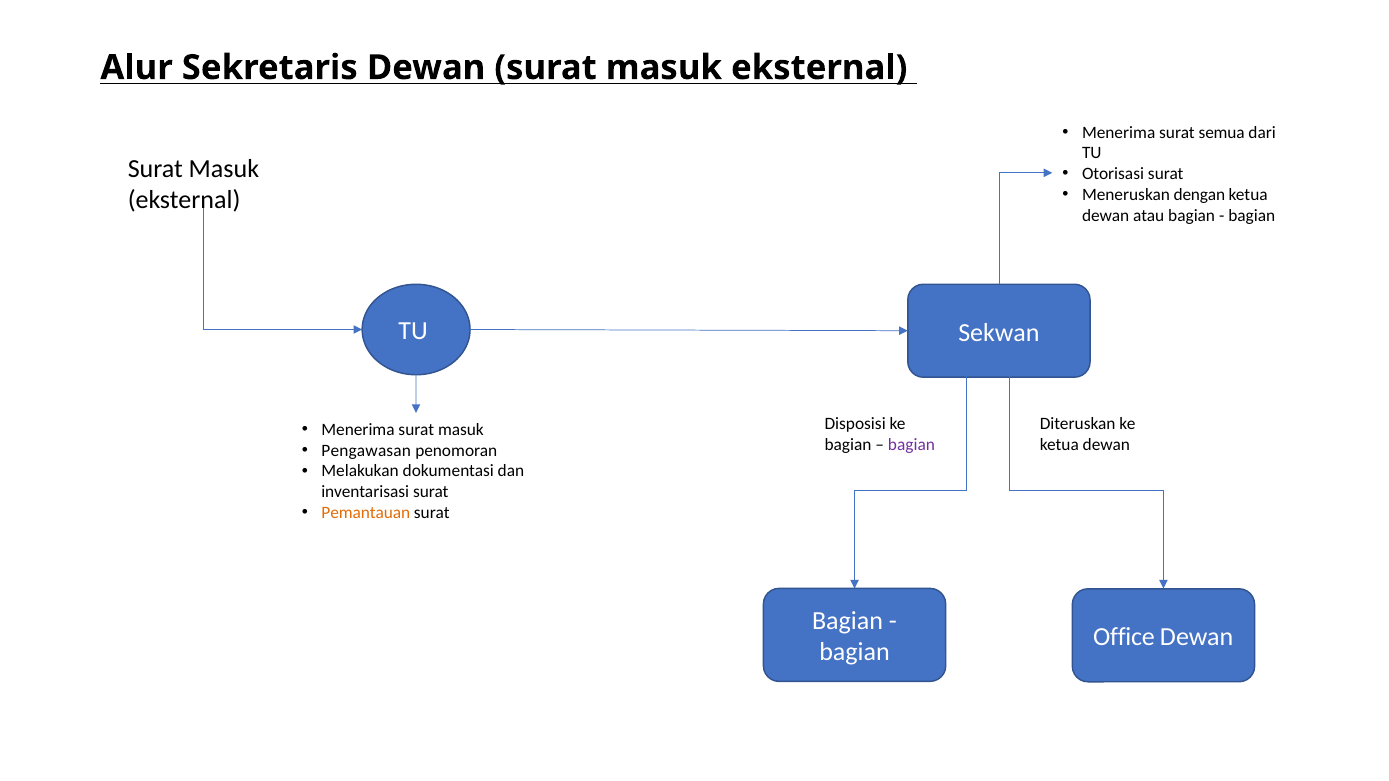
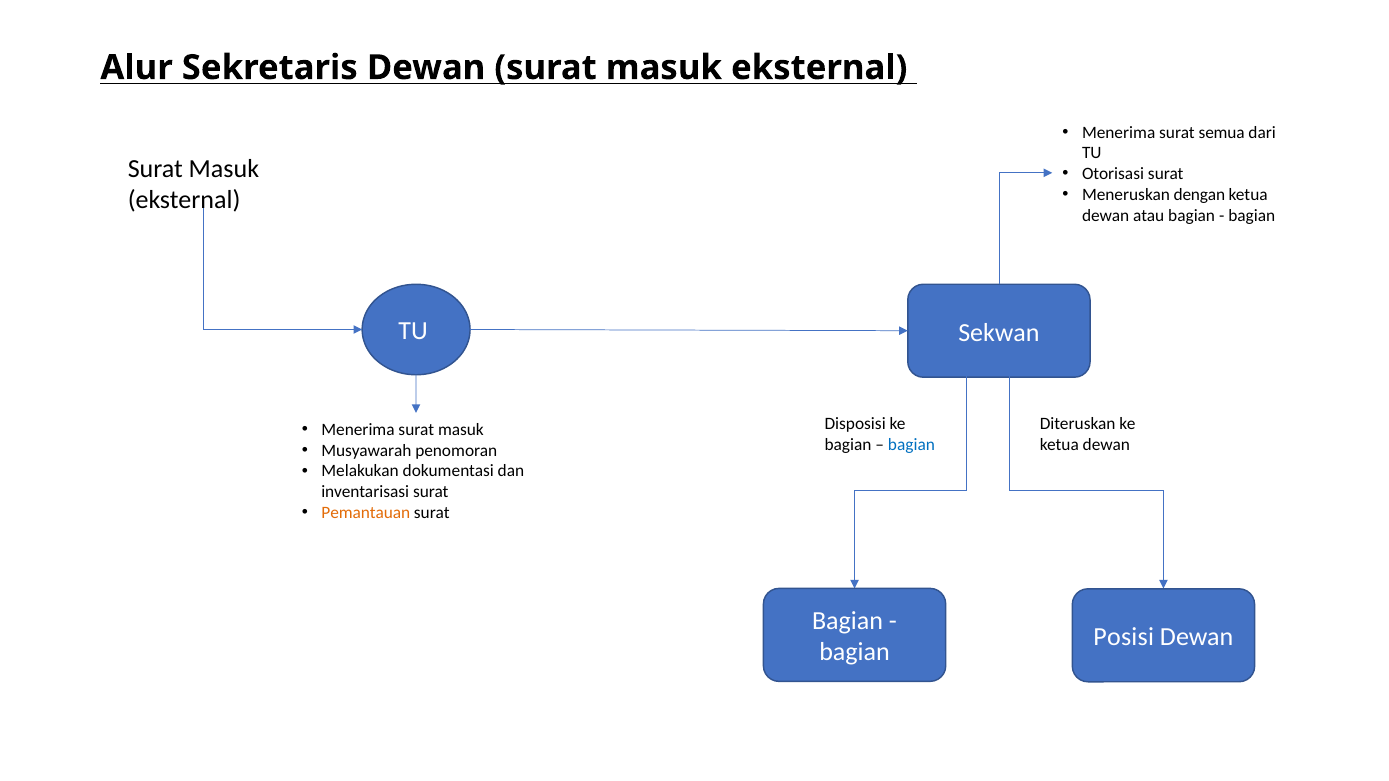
bagian colour: purple -> blue (911, 445)
Pengawasan: Pengawasan -> Musyawarah (366, 451)
Office: Office -> Posisi (1124, 637)
